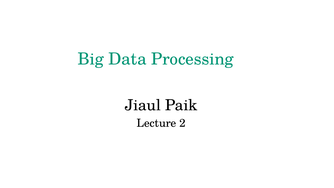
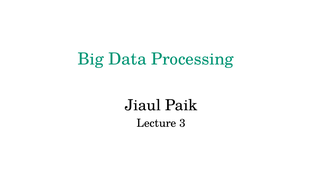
2: 2 -> 3 (183, 123)
